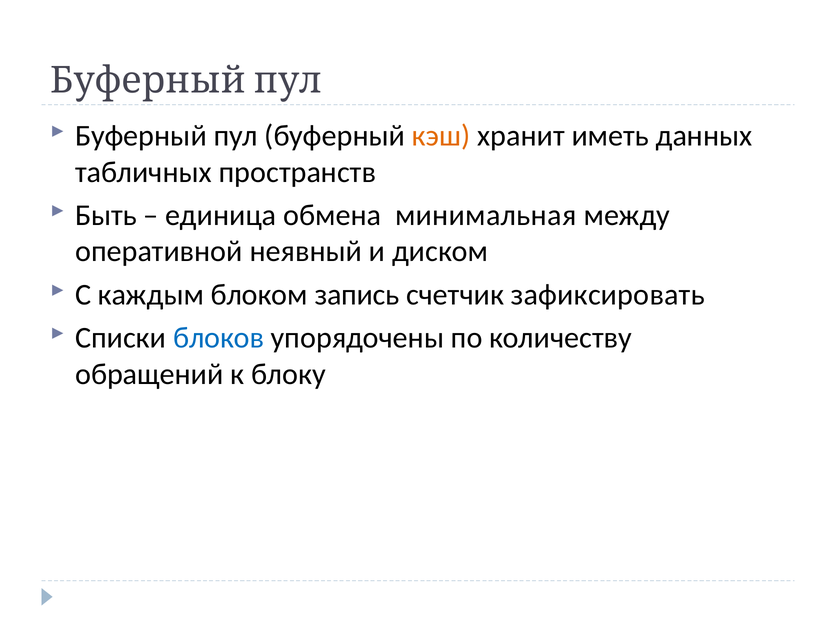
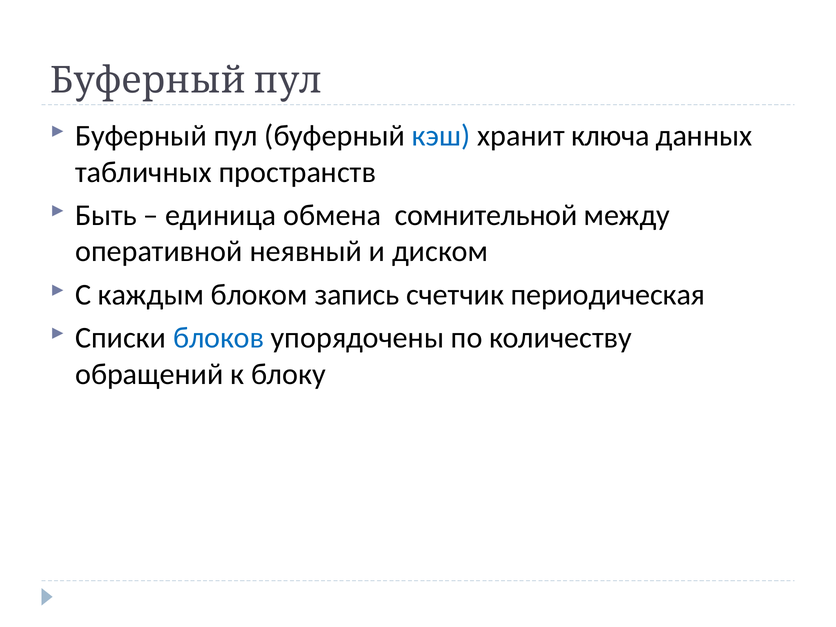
кэш colour: orange -> blue (441, 136)
иметь: иметь -> ключа (610, 136)
минимальная: минимальная -> сомнительной (486, 215)
зафиксировать: зафиксировать -> периодическая (608, 295)
